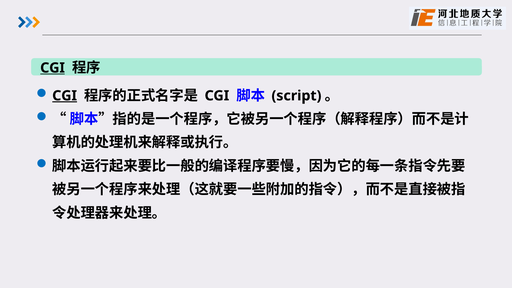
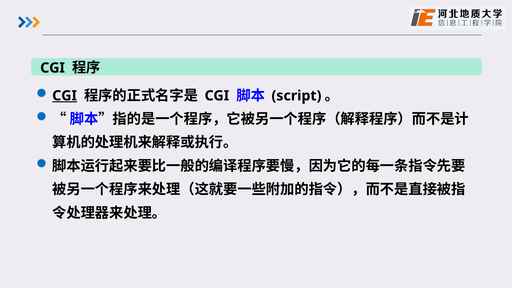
CGI underline: present -> none (53, 68)
